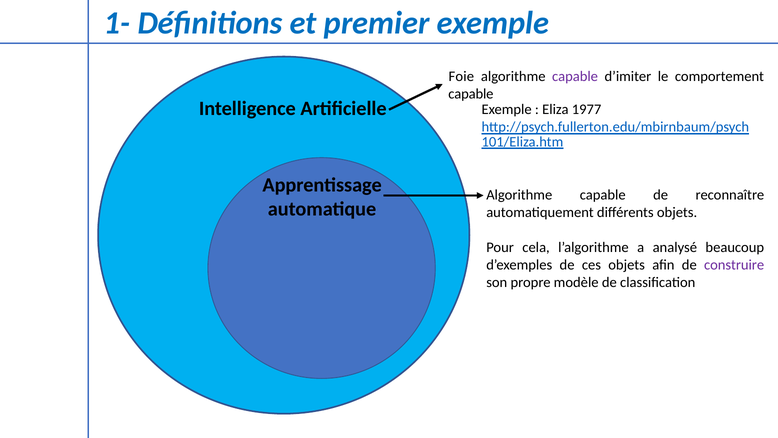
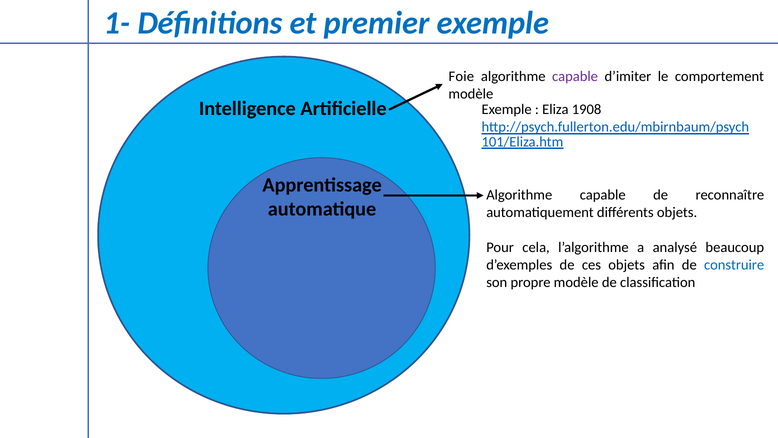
capable: capable -> modèle (471, 94)
1977: 1977 -> 1908 (587, 110)
construire colour: purple -> blue (734, 265)
